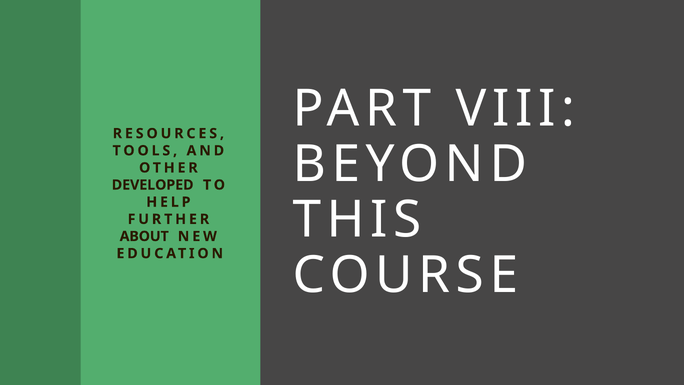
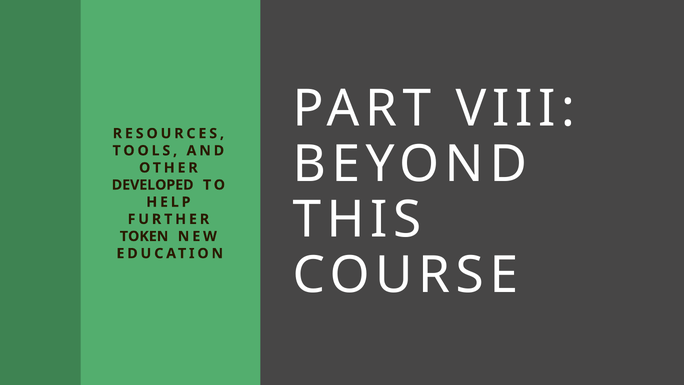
ABOUT: ABOUT -> TOKEN (144, 236)
